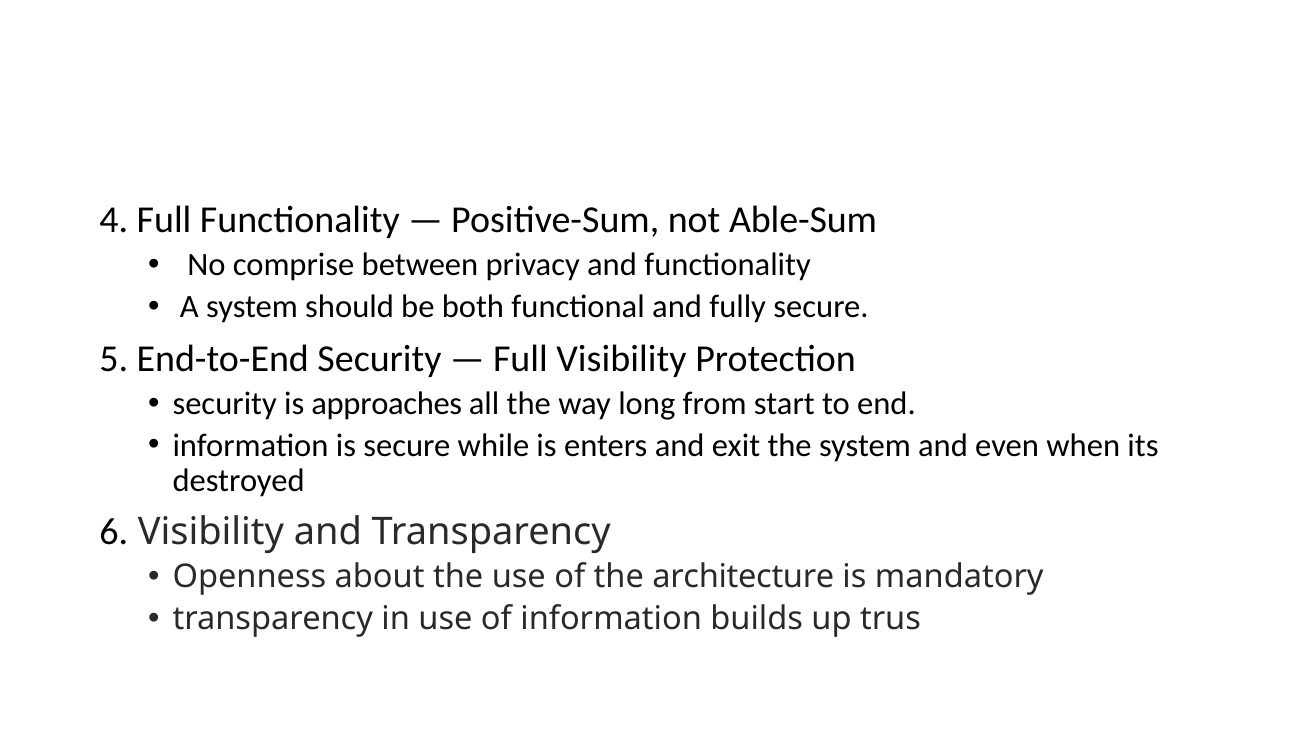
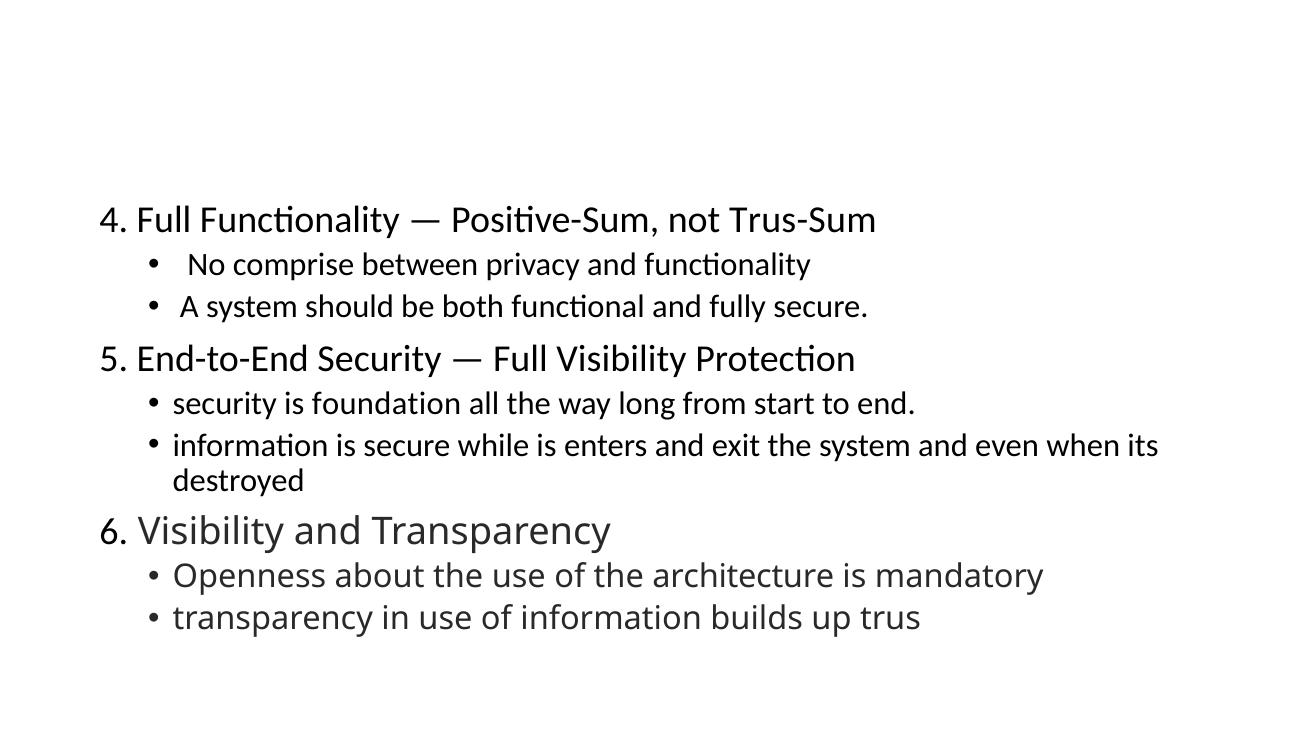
Able-Sum: Able-Sum -> Trus-Sum (803, 220)
approaches: approaches -> foundation (387, 404)
